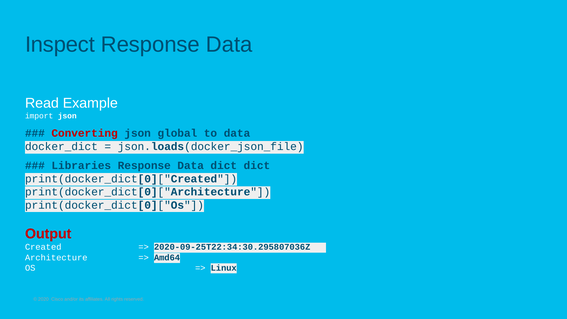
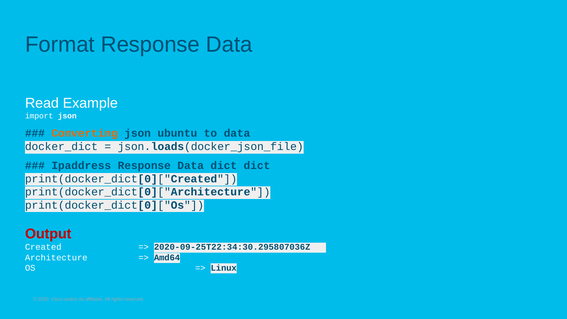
Inspect: Inspect -> Format (60, 44)
Converting colour: red -> orange (85, 133)
global: global -> ubuntu (177, 133)
Libraries: Libraries -> Ipaddress (81, 165)
